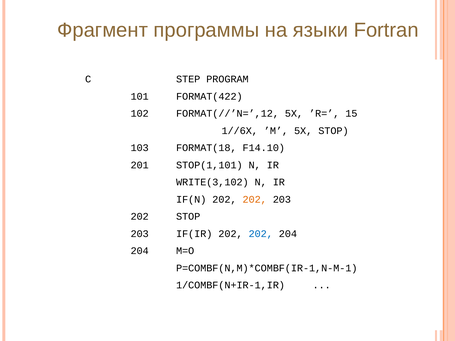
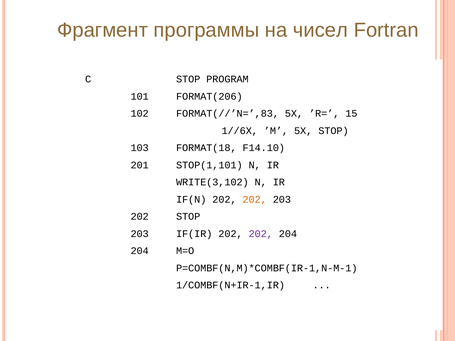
языки: языки -> чисел (320, 30)
C STEP: STEP -> STOP (188, 79)
FORMAT(422: FORMAT(422 -> FORMAT(206 (209, 97)
FORMAT(//’N=’,12: FORMAT(//’N=’,12 -> FORMAT(//’N=’,83 (228, 114)
202 colour: blue -> purple (261, 234)
